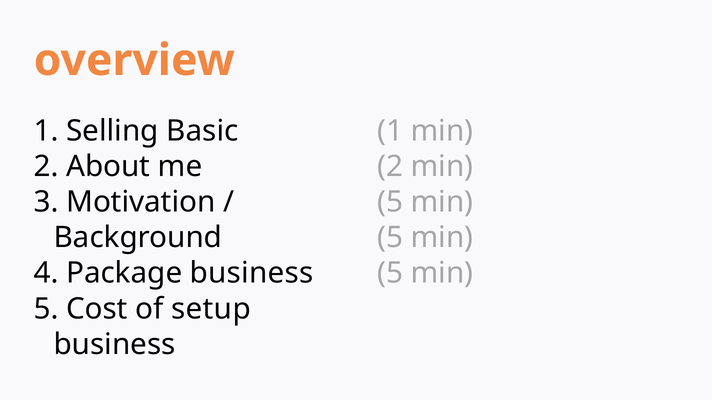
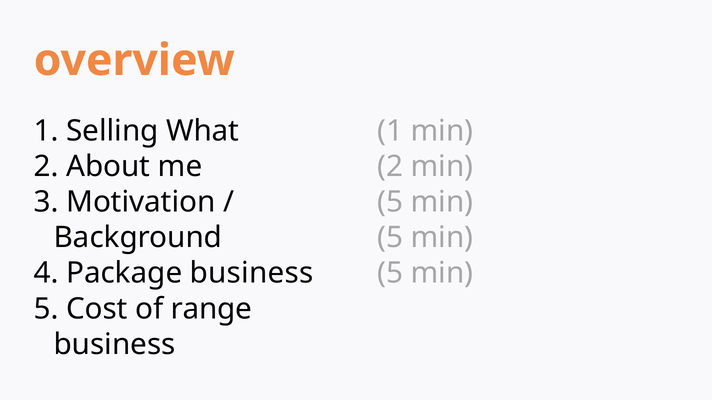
Basic: Basic -> What (203, 131)
setup: setup -> range (211, 309)
